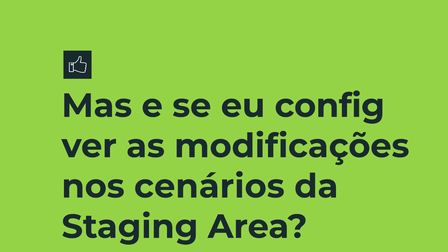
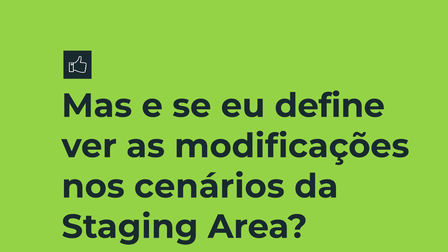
config: config -> define (330, 106)
